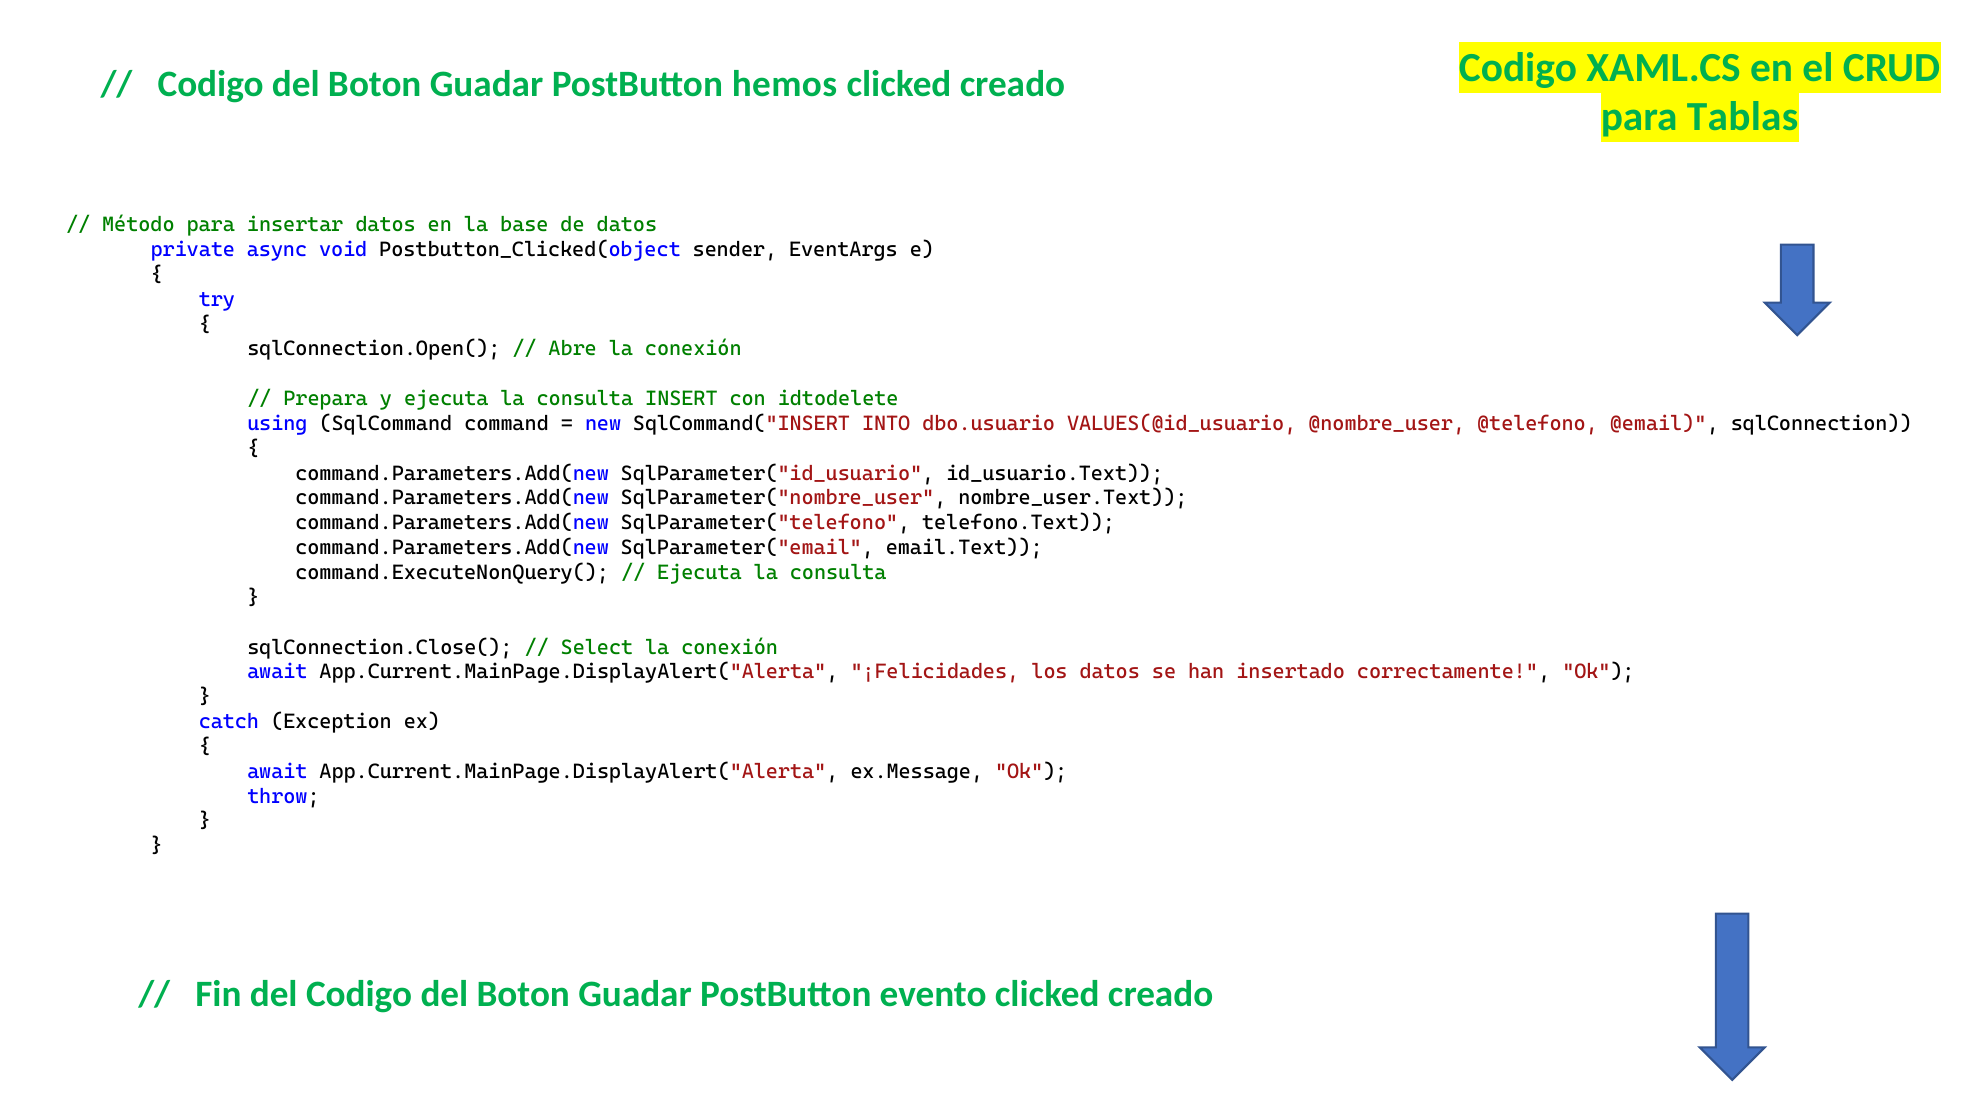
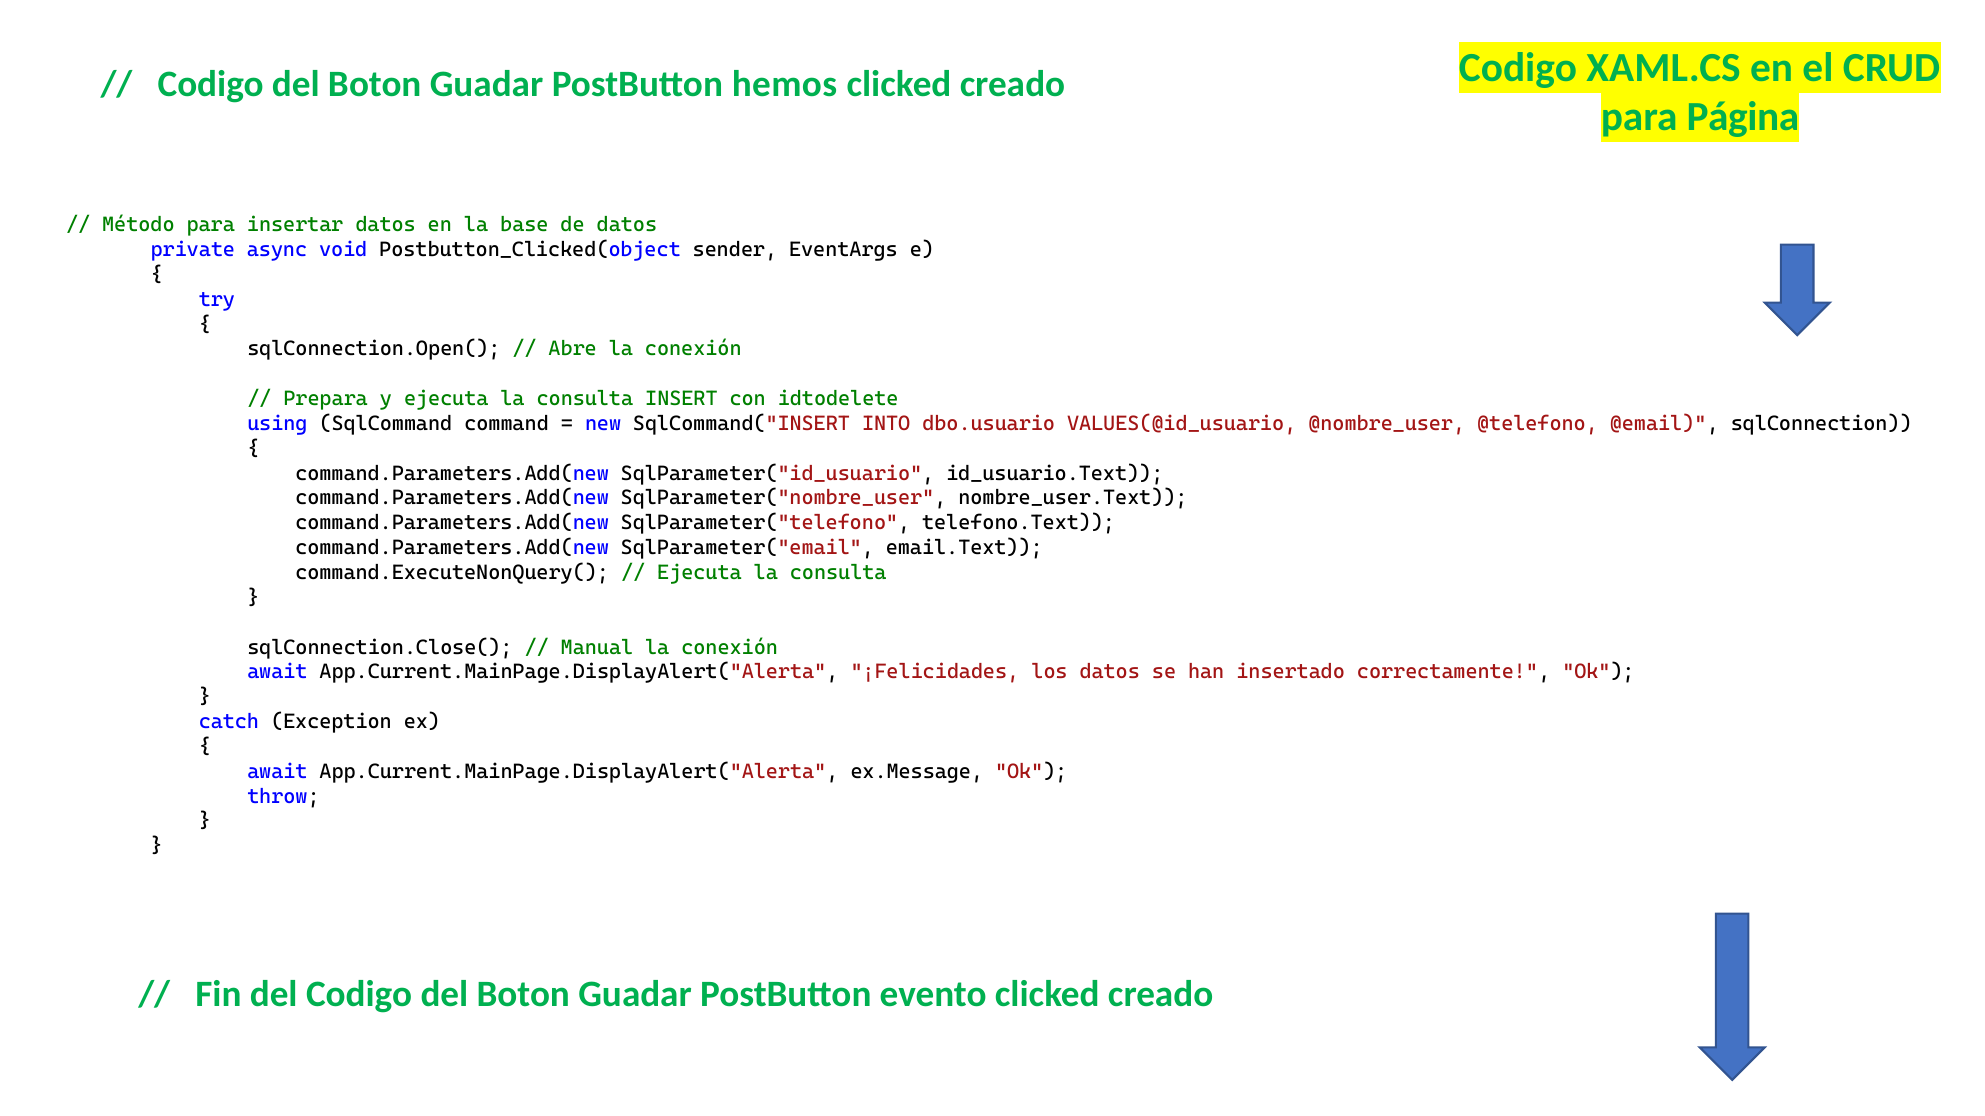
Tablas: Tablas -> Página (1743, 117)
Select: Select -> Manual (597, 648)
